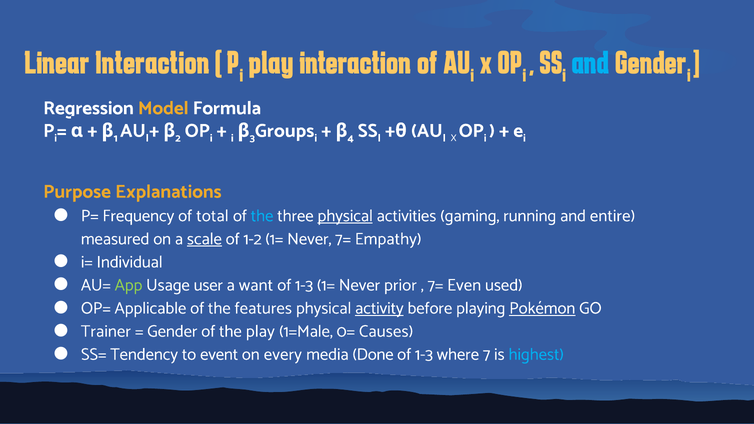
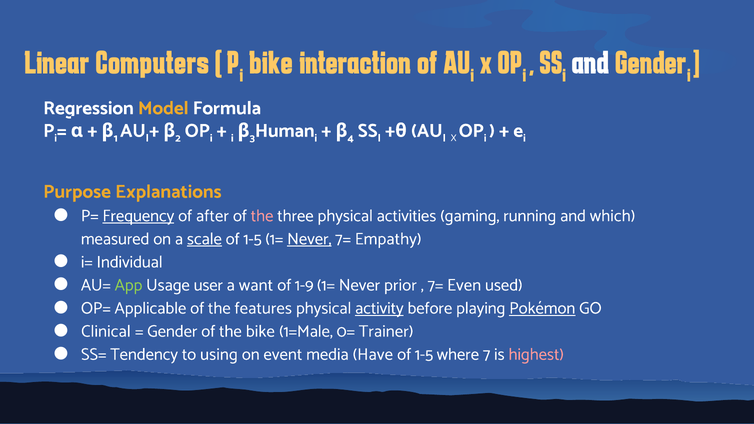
Linear Interaction: Interaction -> Computers (152, 63)
i play: play -> bike (271, 63)
and colour: light blue -> white (590, 63)
Groups: Groups -> Human (285, 131)
Frequency underline: none -> present (138, 216)
total: total -> after (212, 216)
the colour: light blue -> pink (262, 216)
physical underline: present -> none (345, 216)
entire: entire -> which (613, 216)
1-2: 1-2 -> 1-5 (253, 239)
Never underline: none -> present (309, 239)
1-3: 1-3 -> 1-9 (304, 285)
Trainer: Trainer -> Clinical (106, 331)
the play: play -> bike (260, 331)
Causes: Causes -> Trainer (386, 331)
event: event -> using (219, 354)
every: every -> event (283, 354)
Done: Done -> Have (373, 354)
1-3: 1-3 -> 1-5 (424, 354)
highest colour: light blue -> pink (536, 354)
